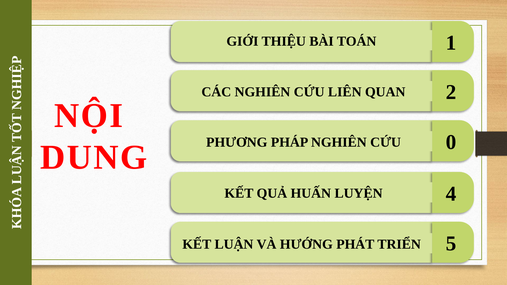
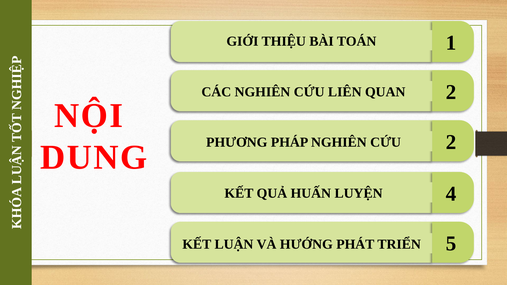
DUNG 0: 0 -> 2 (451, 142)
